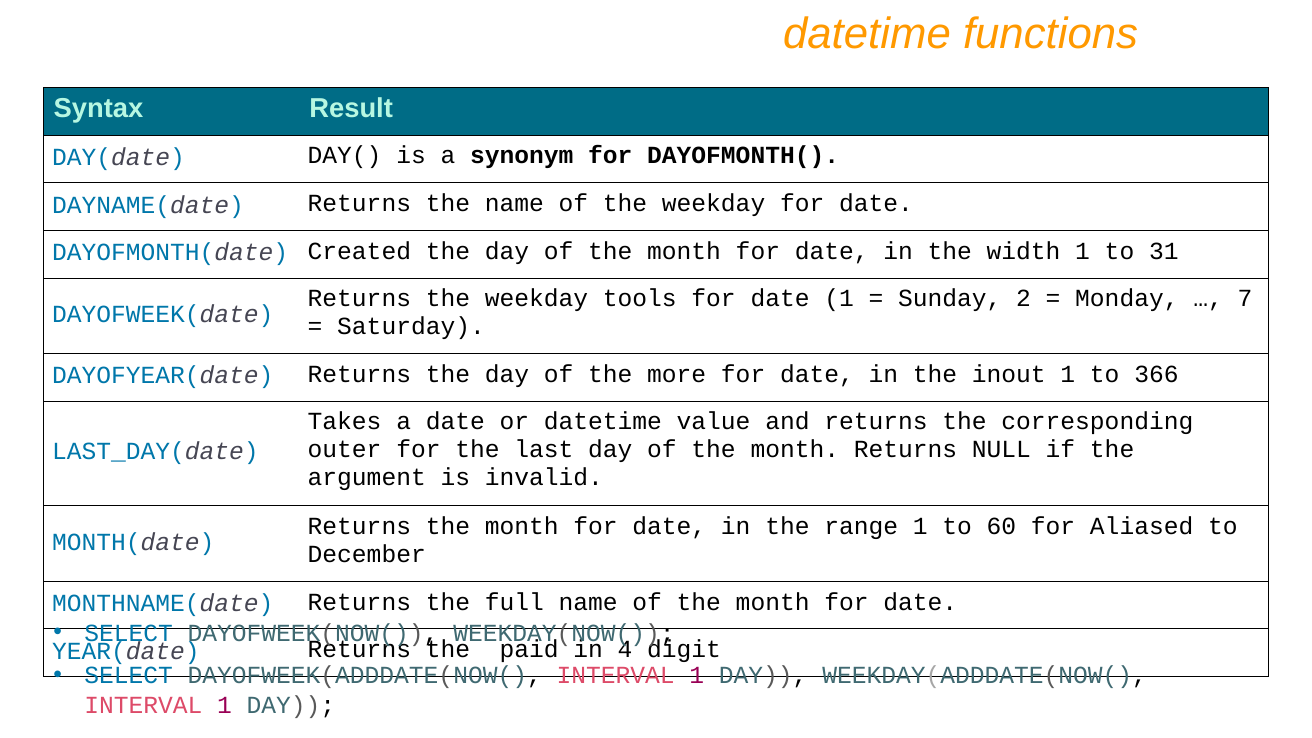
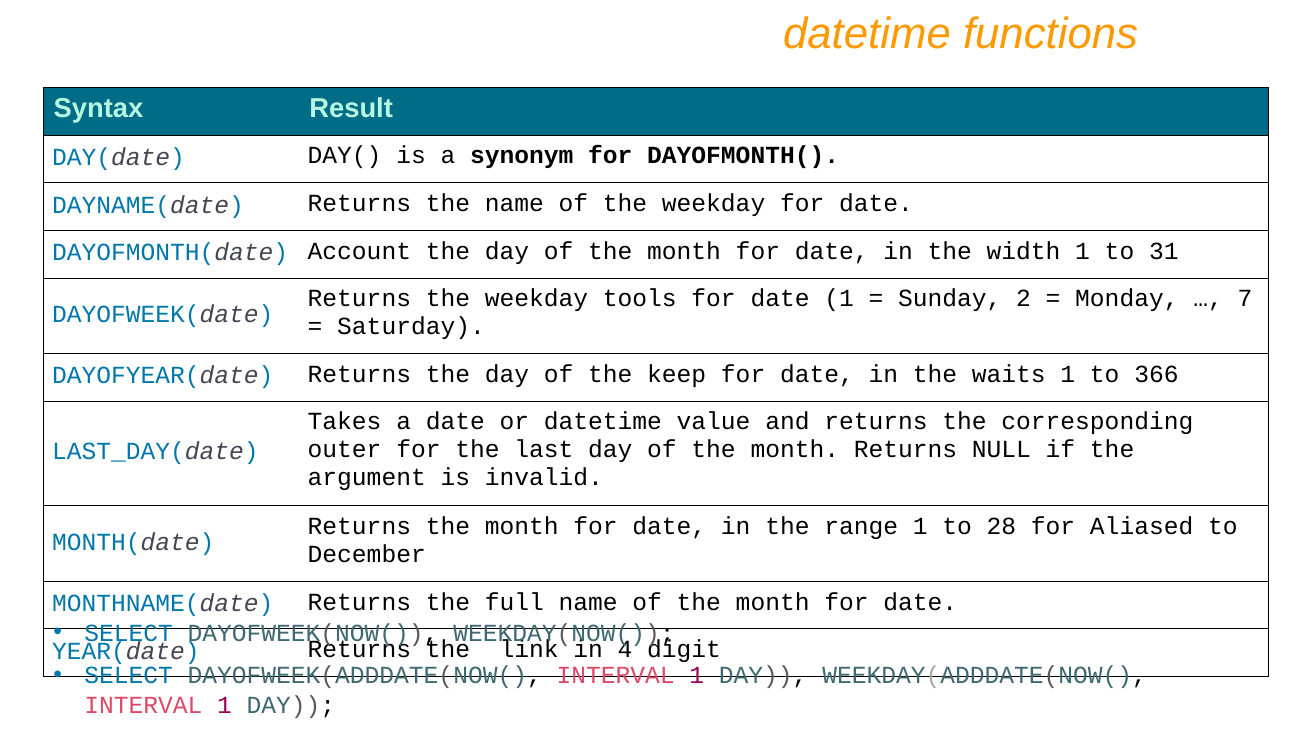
Created: Created -> Account (359, 251)
more: more -> keep (677, 374)
inout: inout -> waits (1009, 374)
60: 60 -> 28 (1001, 526)
paid: paid -> link (529, 649)
